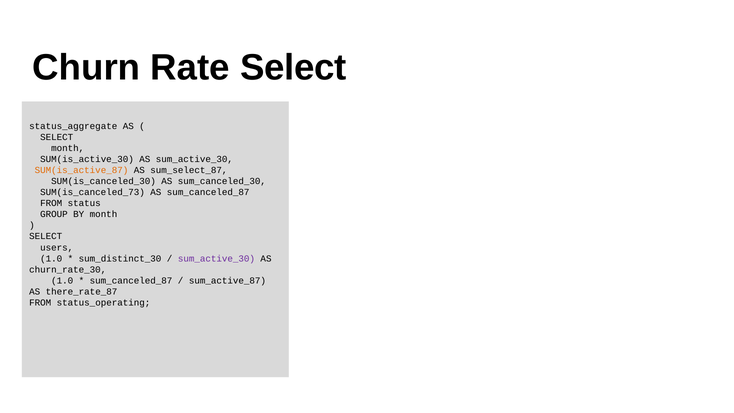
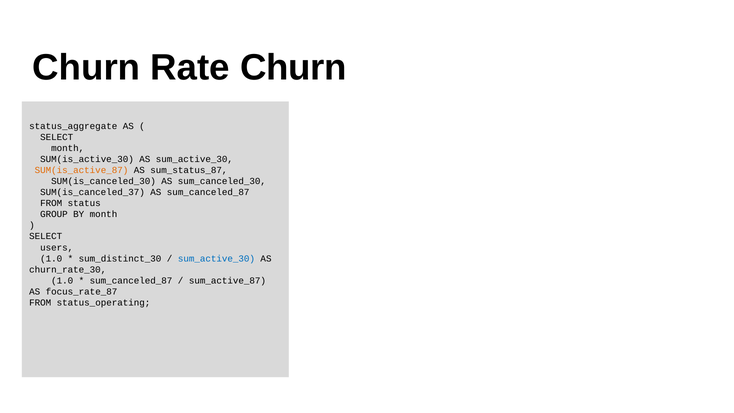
Rate Select: Select -> Churn (293, 68)
sum_select_87: sum_select_87 -> sum_status_87 (189, 170)
SUM(is_canceled_73: SUM(is_canceled_73 -> SUM(is_canceled_37 (92, 192)
sum_active_30 colour: purple -> blue (216, 258)
there_rate_87: there_rate_87 -> focus_rate_87 (81, 292)
